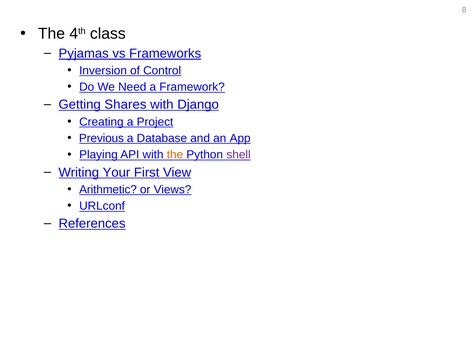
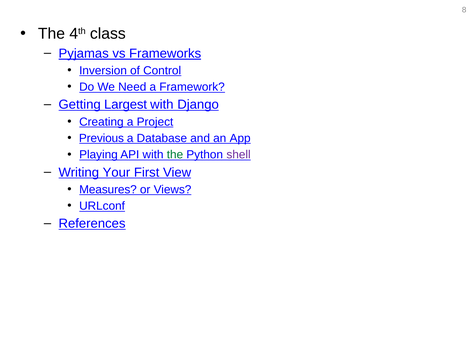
Shares: Shares -> Largest (126, 105)
the colour: orange -> green (175, 155)
Arithmetic: Arithmetic -> Measures (108, 190)
